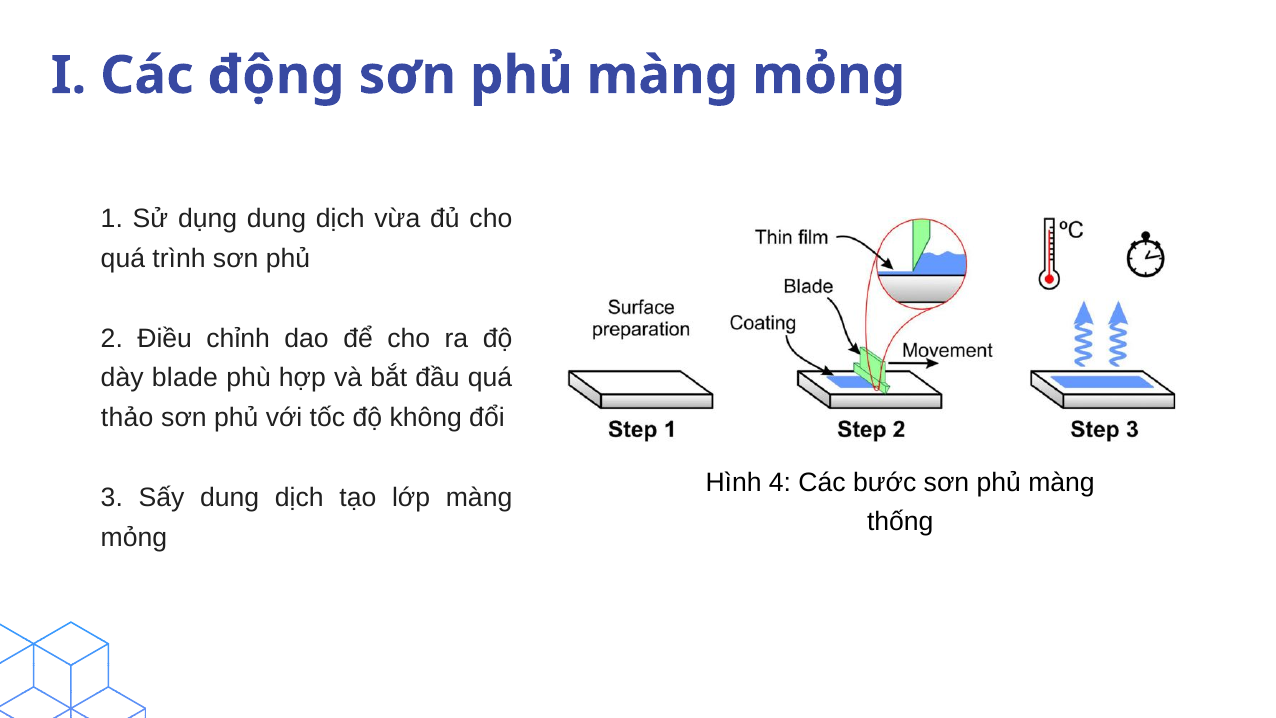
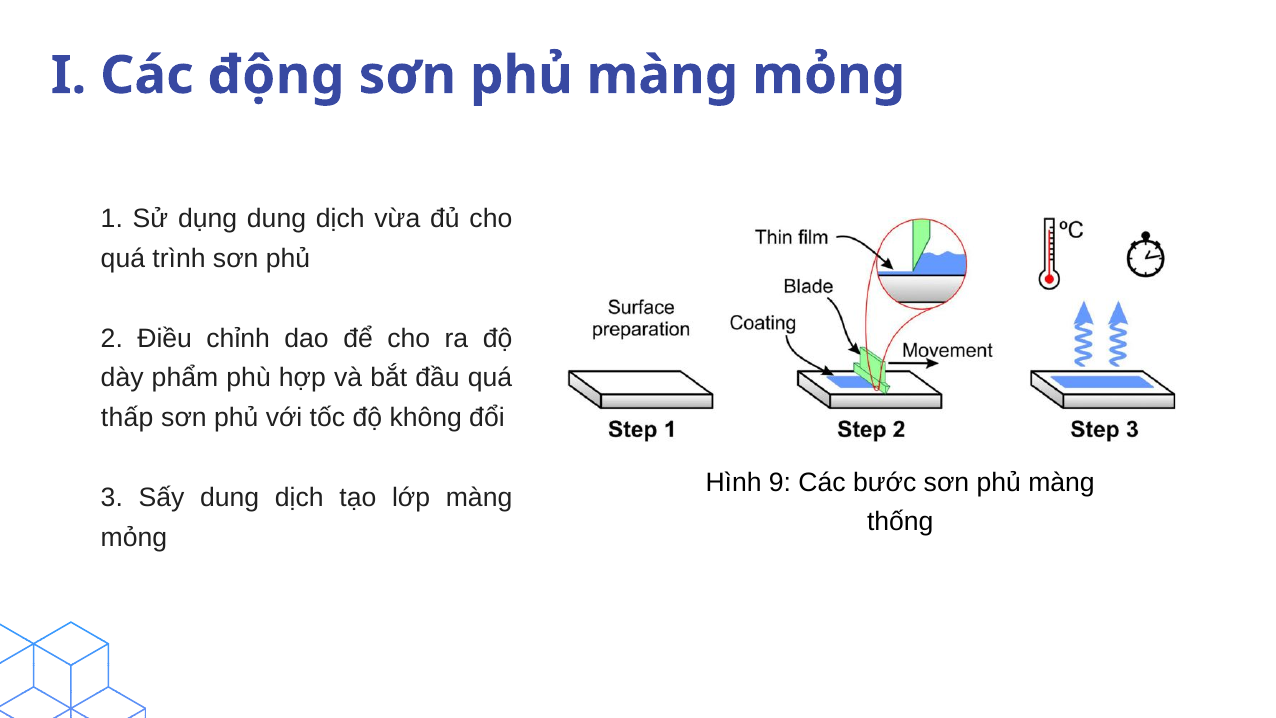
blade: blade -> phẩm (185, 378)
thảo: thảo -> thấp (127, 418)
4: 4 -> 9 (780, 482)
